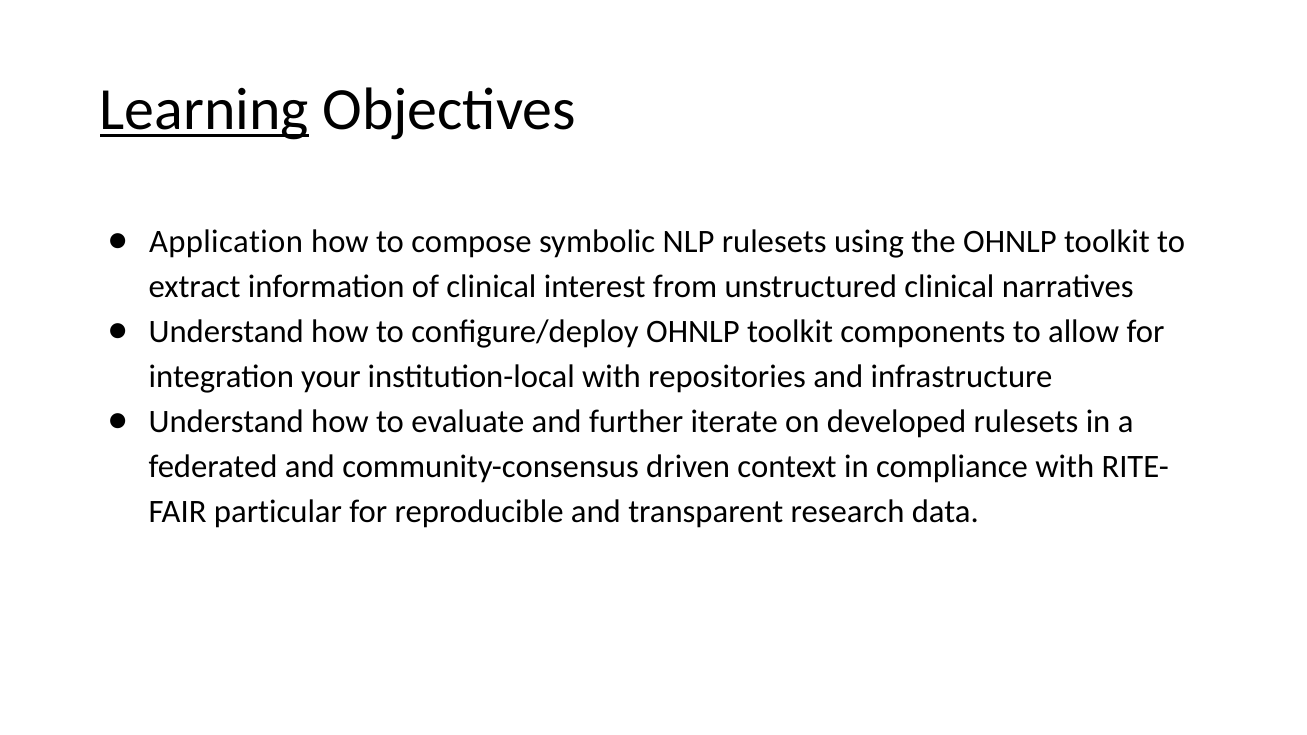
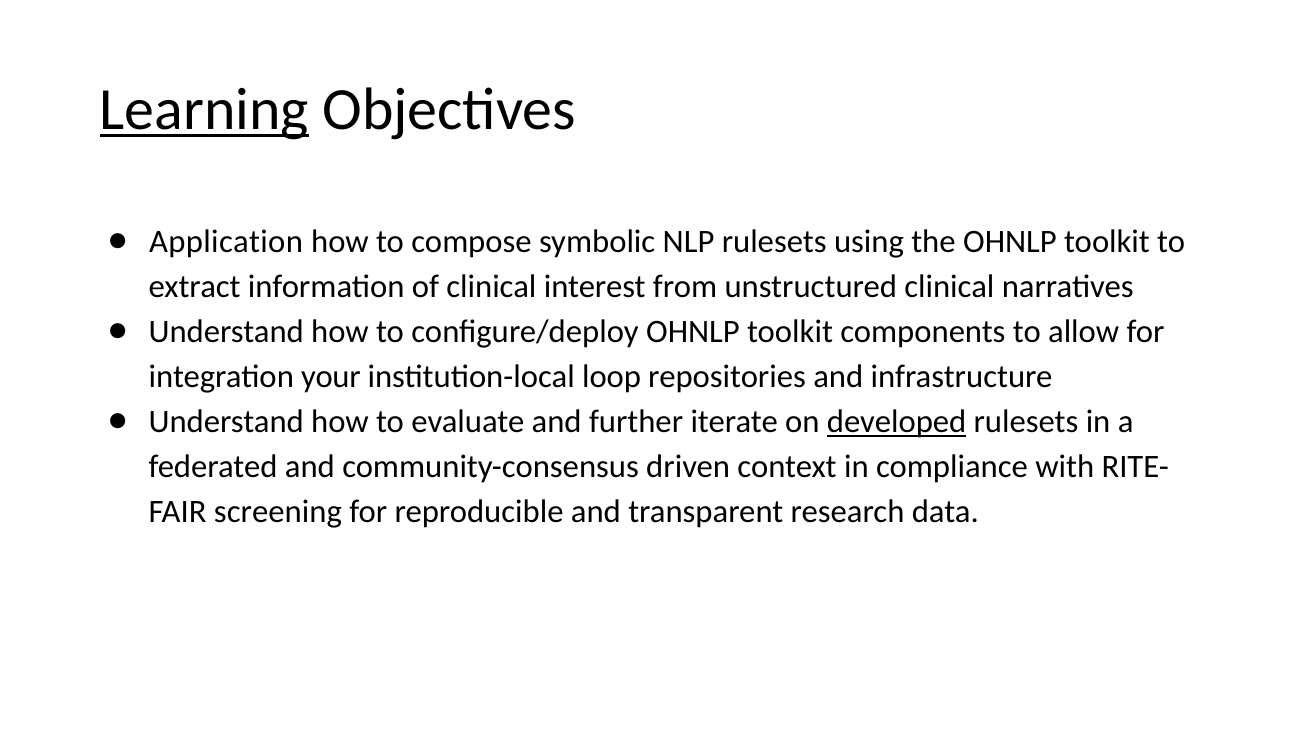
institution-local with: with -> loop (612, 377)
developed underline: none -> present (897, 422)
particular: particular -> screening (278, 512)
